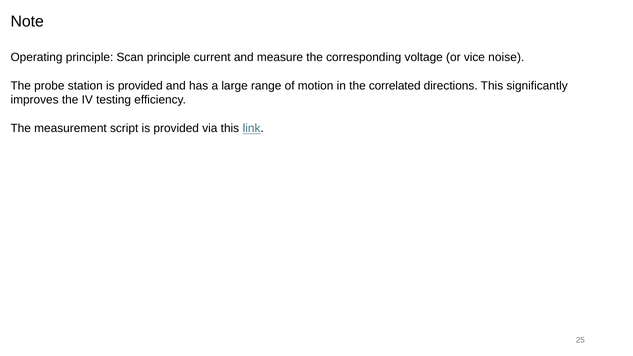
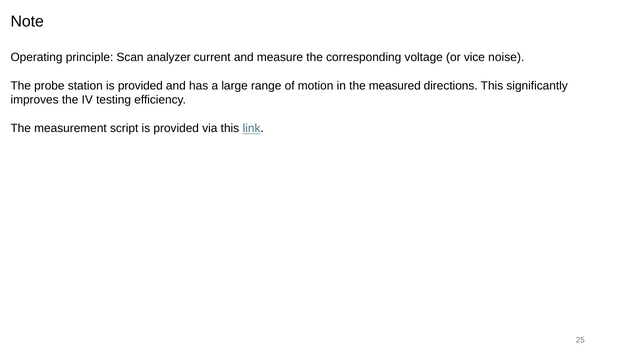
Scan principle: principle -> analyzer (169, 57)
correlated: correlated -> measured (395, 86)
